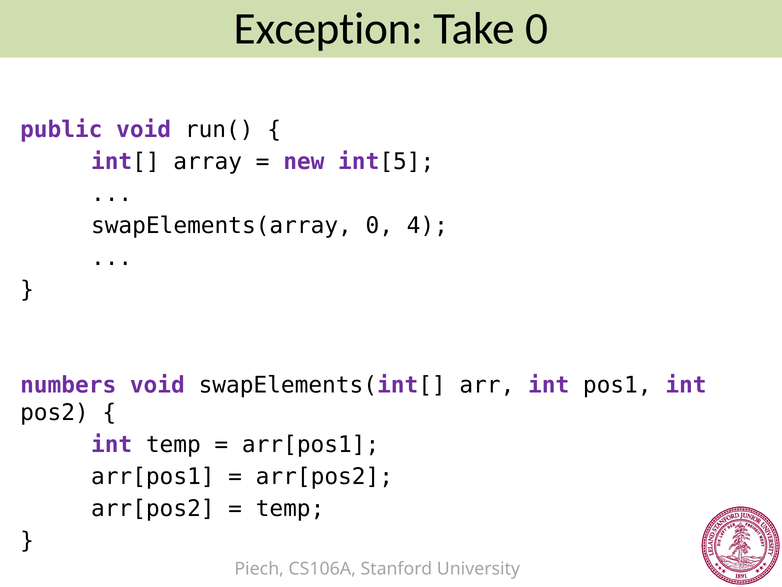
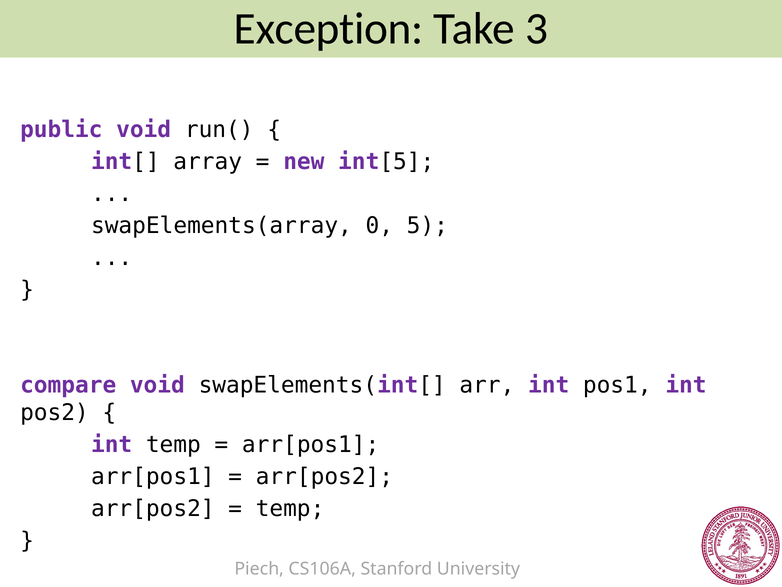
Take 0: 0 -> 3 (537, 29)
4: 4 -> 5 (427, 225)
numbers: numbers -> compare (68, 385)
